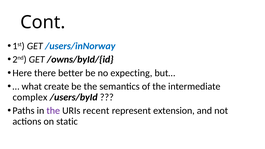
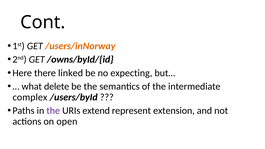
/users/inNorway colour: blue -> orange (80, 46)
better: better -> linked (71, 73)
create: create -> delete (57, 86)
recent: recent -> extend (96, 111)
static: static -> open (67, 121)
